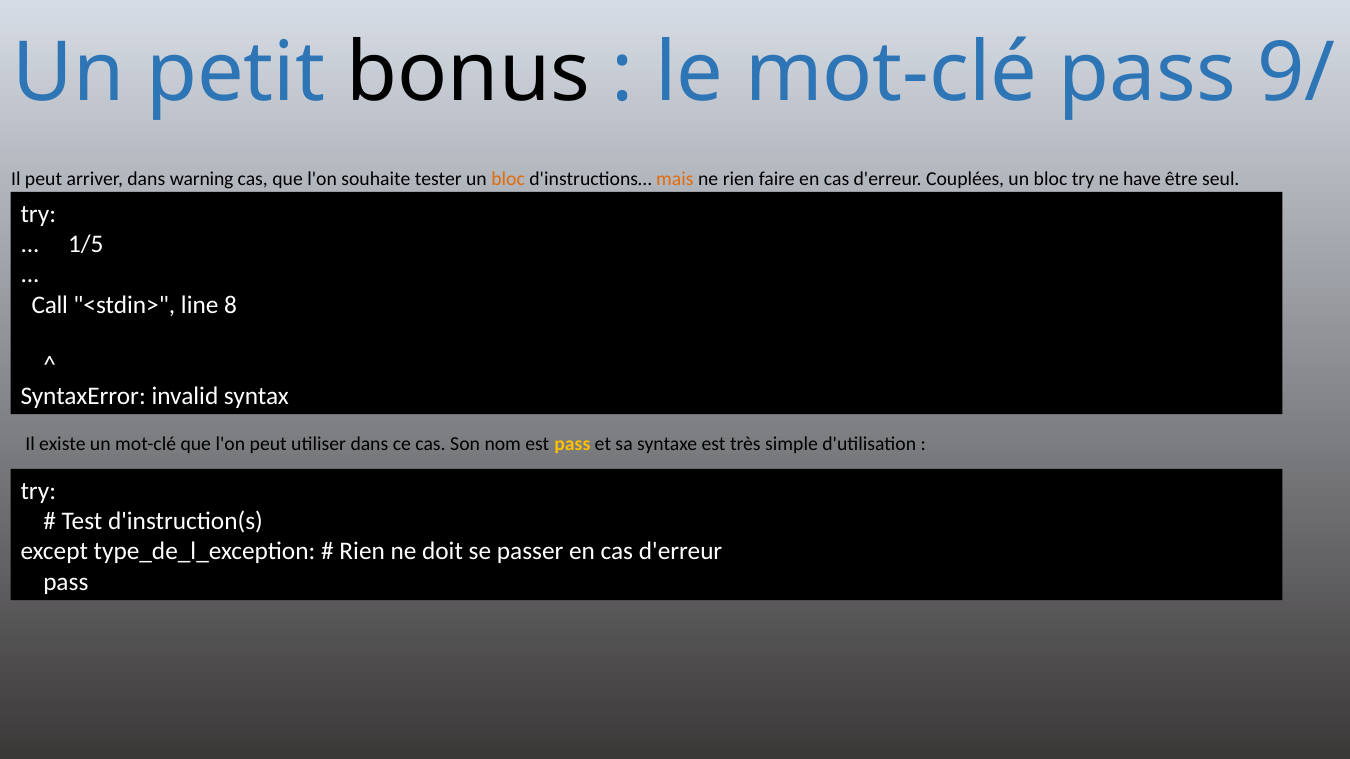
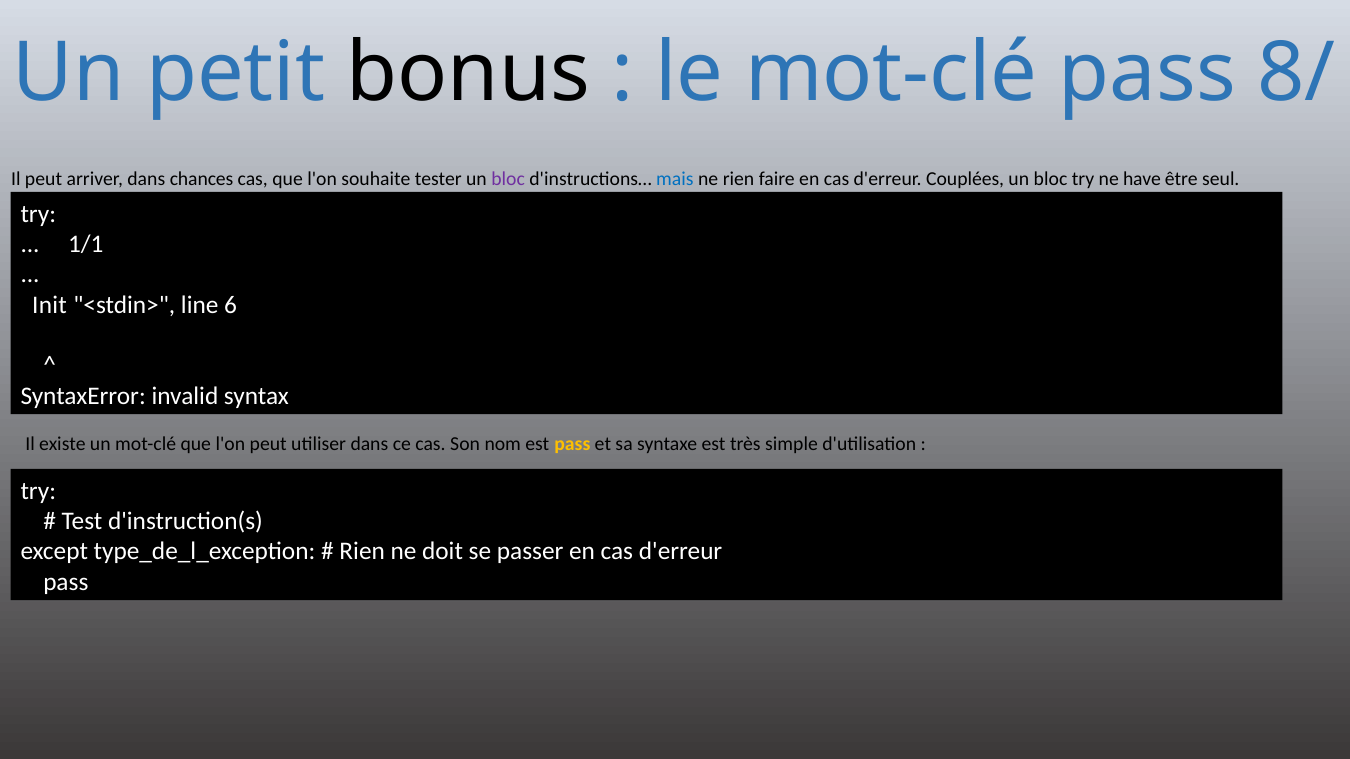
9/: 9/ -> 8/ (1297, 73)
warning: warning -> chances (202, 179)
bloc colour: orange -> purple (508, 179)
mais colour: orange -> blue (675, 179)
1/5: 1/5 -> 1/1 (86, 244)
Call: Call -> Init (50, 305)
8: 8 -> 6 (231, 305)
